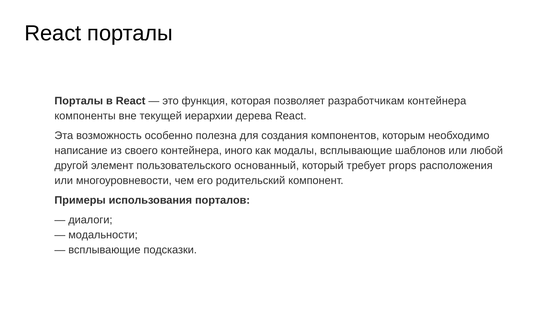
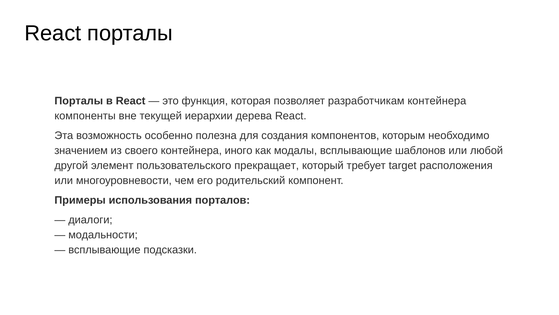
написание: написание -> значением (81, 150)
основанный: основанный -> прекращает (267, 165)
props: props -> target (403, 165)
